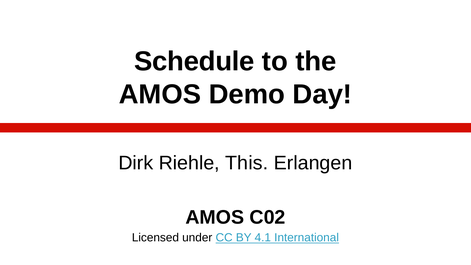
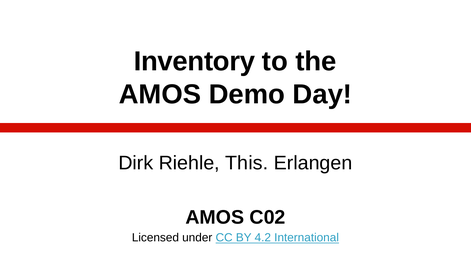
Schedule: Schedule -> Inventory (194, 61)
4.1: 4.1 -> 4.2 (263, 238)
